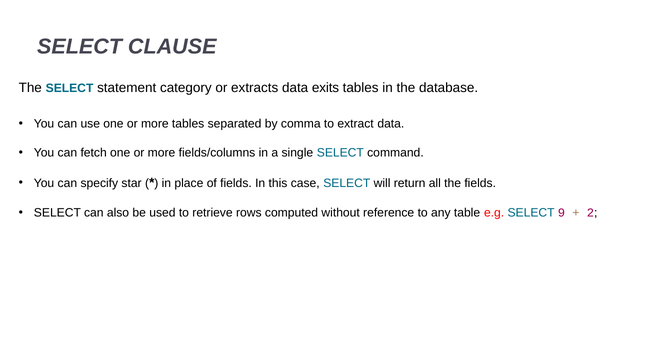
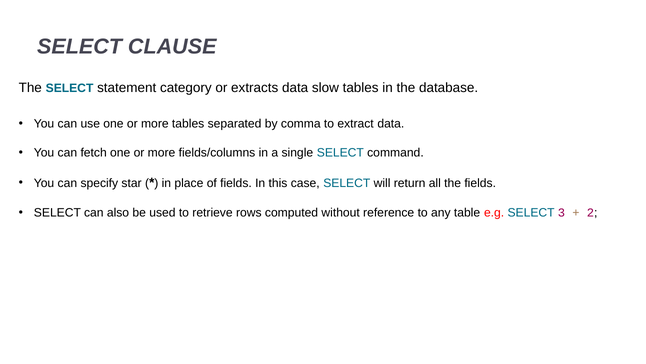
exits: exits -> slow (325, 88)
9: 9 -> 3 (561, 212)
